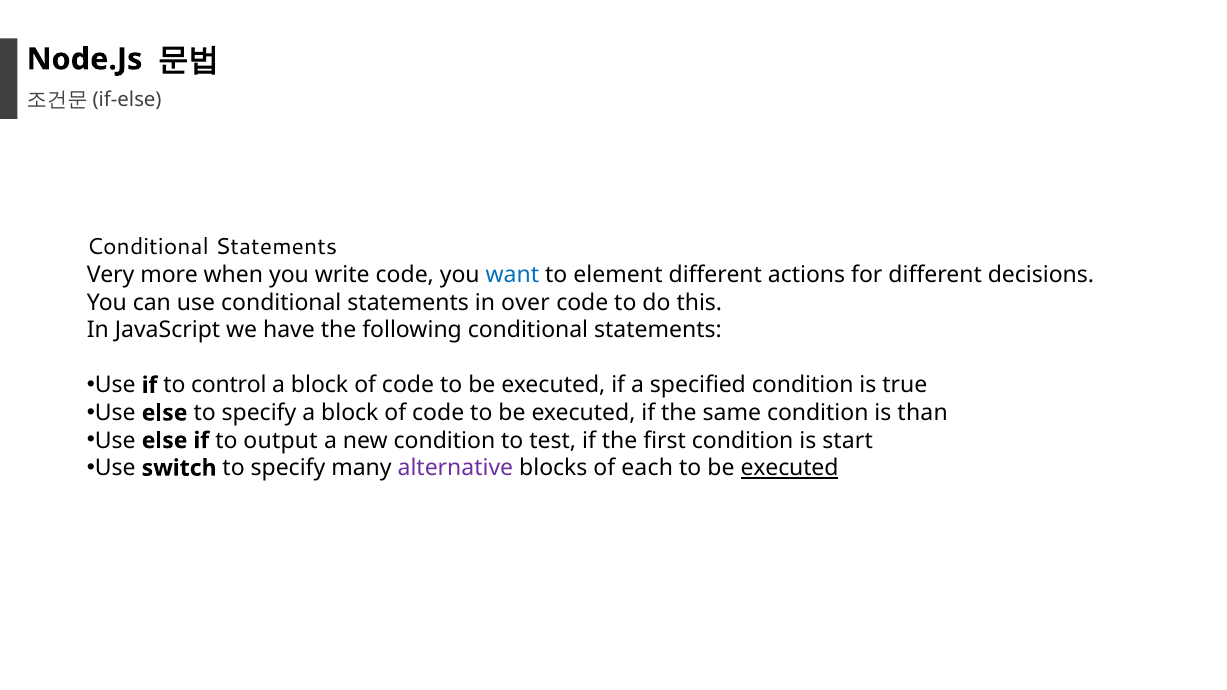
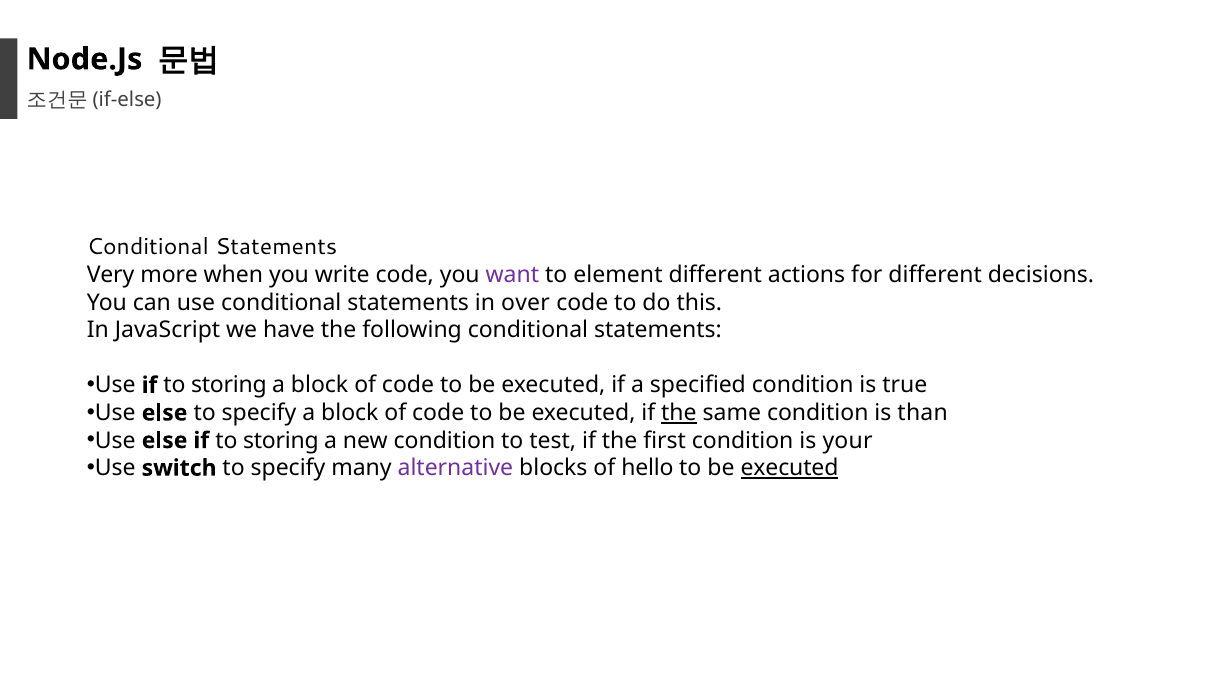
want colour: blue -> purple (512, 275)
Use if to control: control -> storing (229, 385)
the underline: none -> present (679, 413)
else if to output: output -> storing (281, 441)
start: start -> your (848, 441)
each: each -> hello (647, 468)
